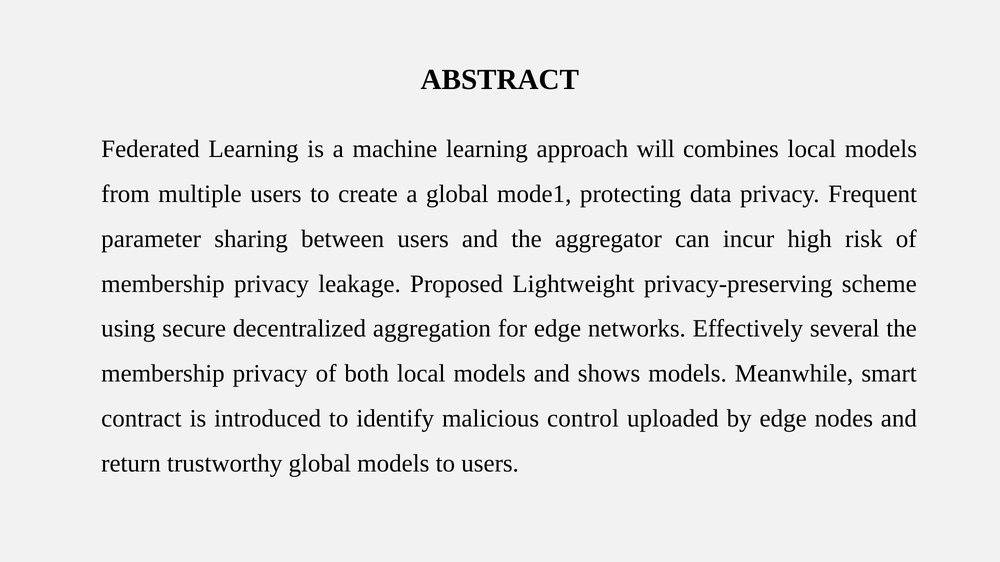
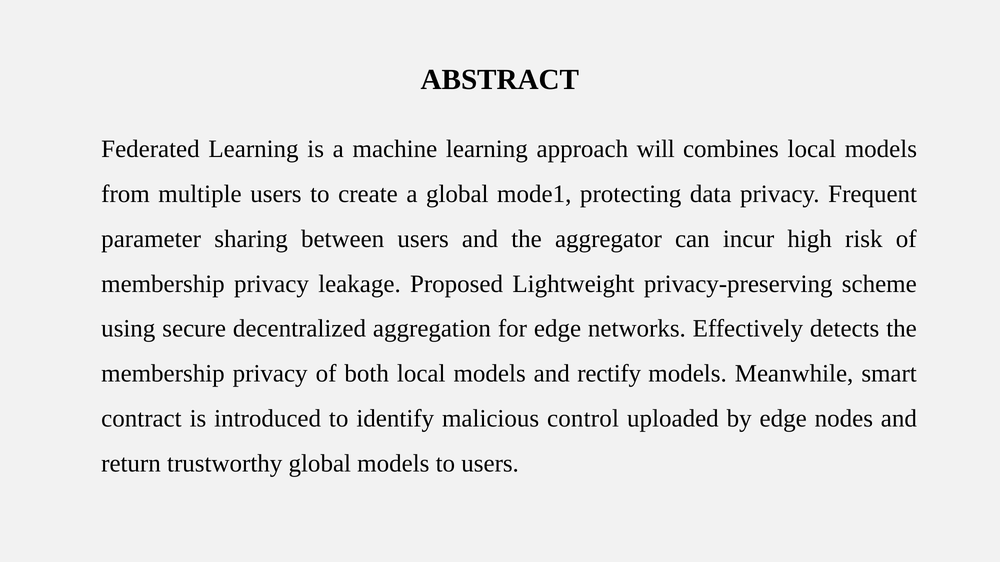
several: several -> detects (845, 329)
shows: shows -> rectify (609, 374)
